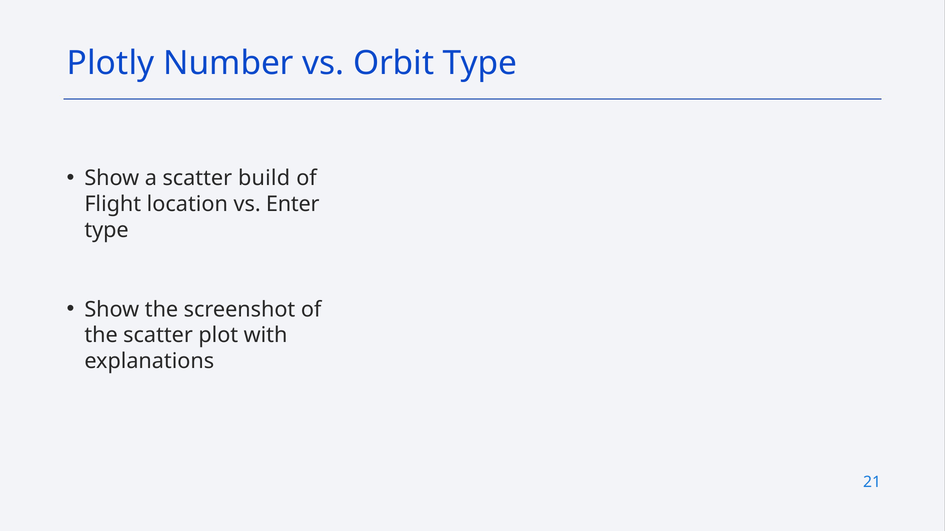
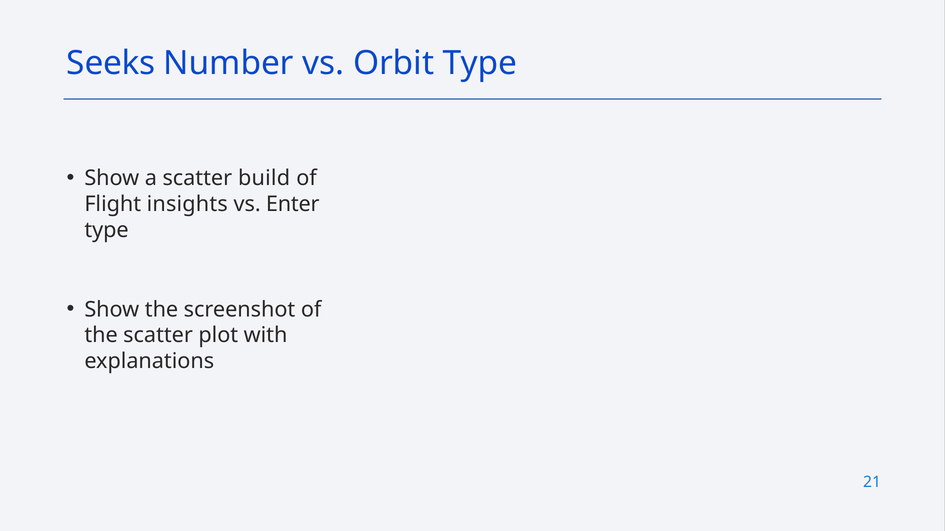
Plotly: Plotly -> Seeks (111, 63)
location: location -> insights (187, 204)
